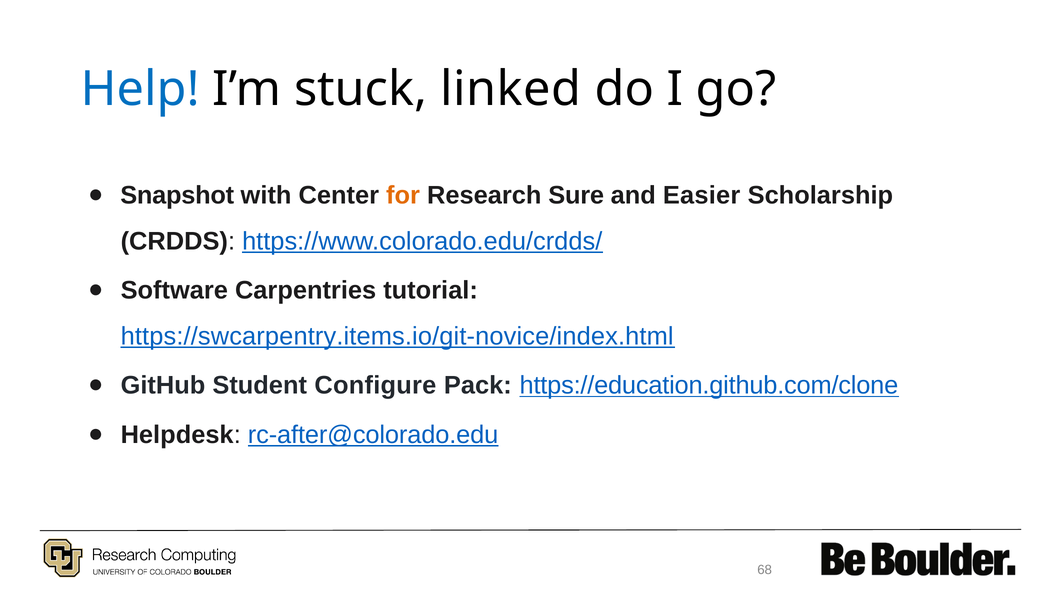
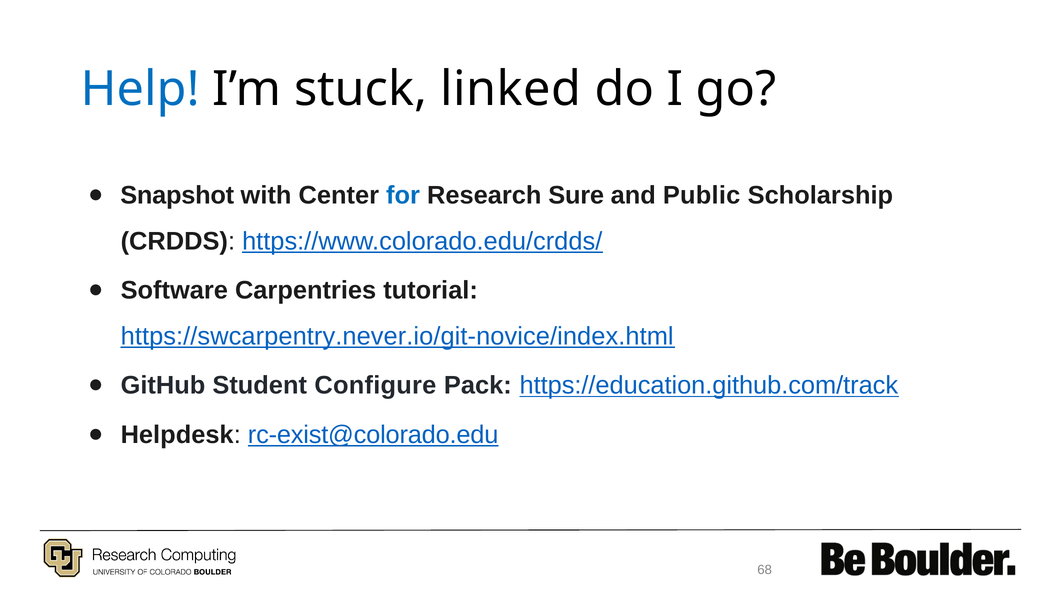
for colour: orange -> blue (403, 195)
Easier: Easier -> Public (702, 195)
https://swcarpentry.items.io/git-novice/index.html: https://swcarpentry.items.io/git-novice/index.html -> https://swcarpentry.never.io/git-novice/index.html (397, 336)
https://education.github.com/clone: https://education.github.com/clone -> https://education.github.com/track (709, 385)
rc-after@colorado.edu: rc-after@colorado.edu -> rc-exist@colorado.edu (373, 435)
